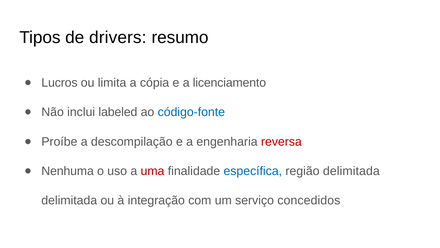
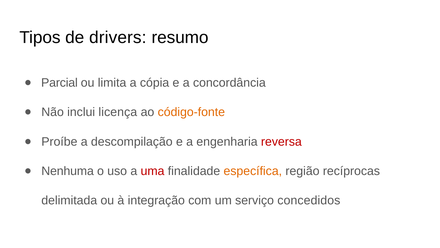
Lucros: Lucros -> Parcial (59, 83)
licenciamento: licenciamento -> concordância (229, 83)
labeled: labeled -> licença (118, 112)
código-fonte colour: blue -> orange (191, 112)
específica colour: blue -> orange (253, 171)
região delimitada: delimitada -> recíprocas (351, 171)
